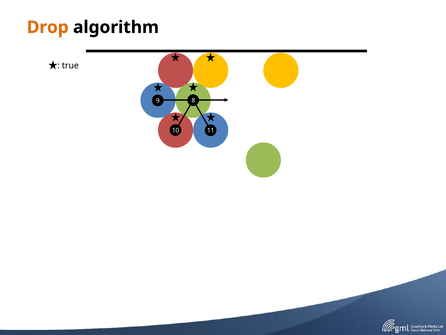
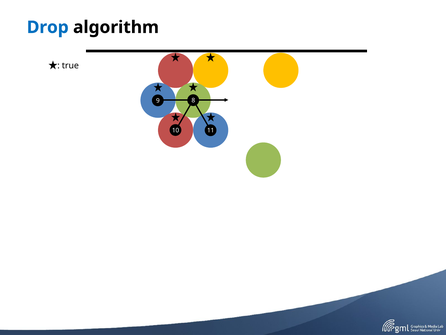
Drop colour: orange -> blue (48, 27)
